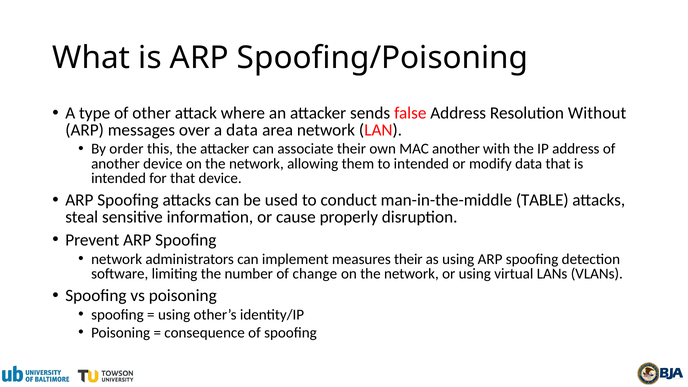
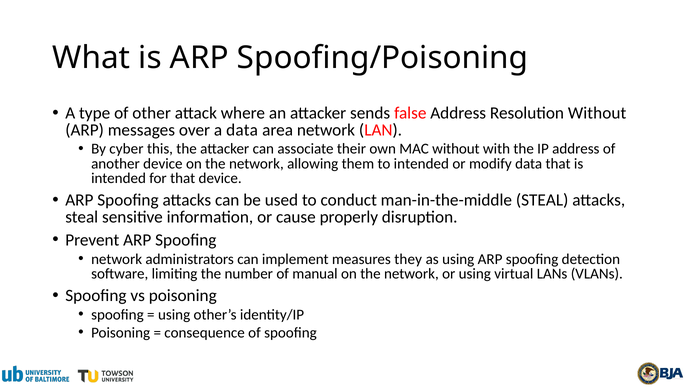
order: order -> cyber (126, 149)
MAC another: another -> without (456, 149)
man-in-the-middle TABLE: TABLE -> STEAL (542, 200)
measures their: their -> they (408, 259)
change: change -> manual (315, 274)
